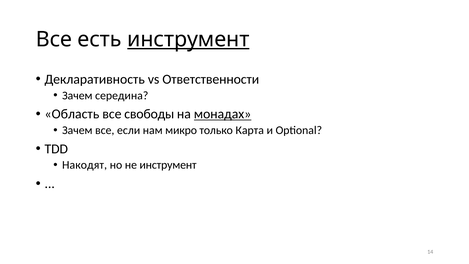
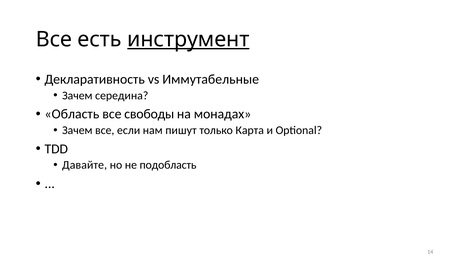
Ответственности: Ответственности -> Иммутабельные (211, 79)
монадах underline: present -> none (223, 114)
микро: микро -> пишут (181, 130)
Накодят: Накодят -> Давайте (85, 165)
не инструмент: инструмент -> подобласть (168, 165)
